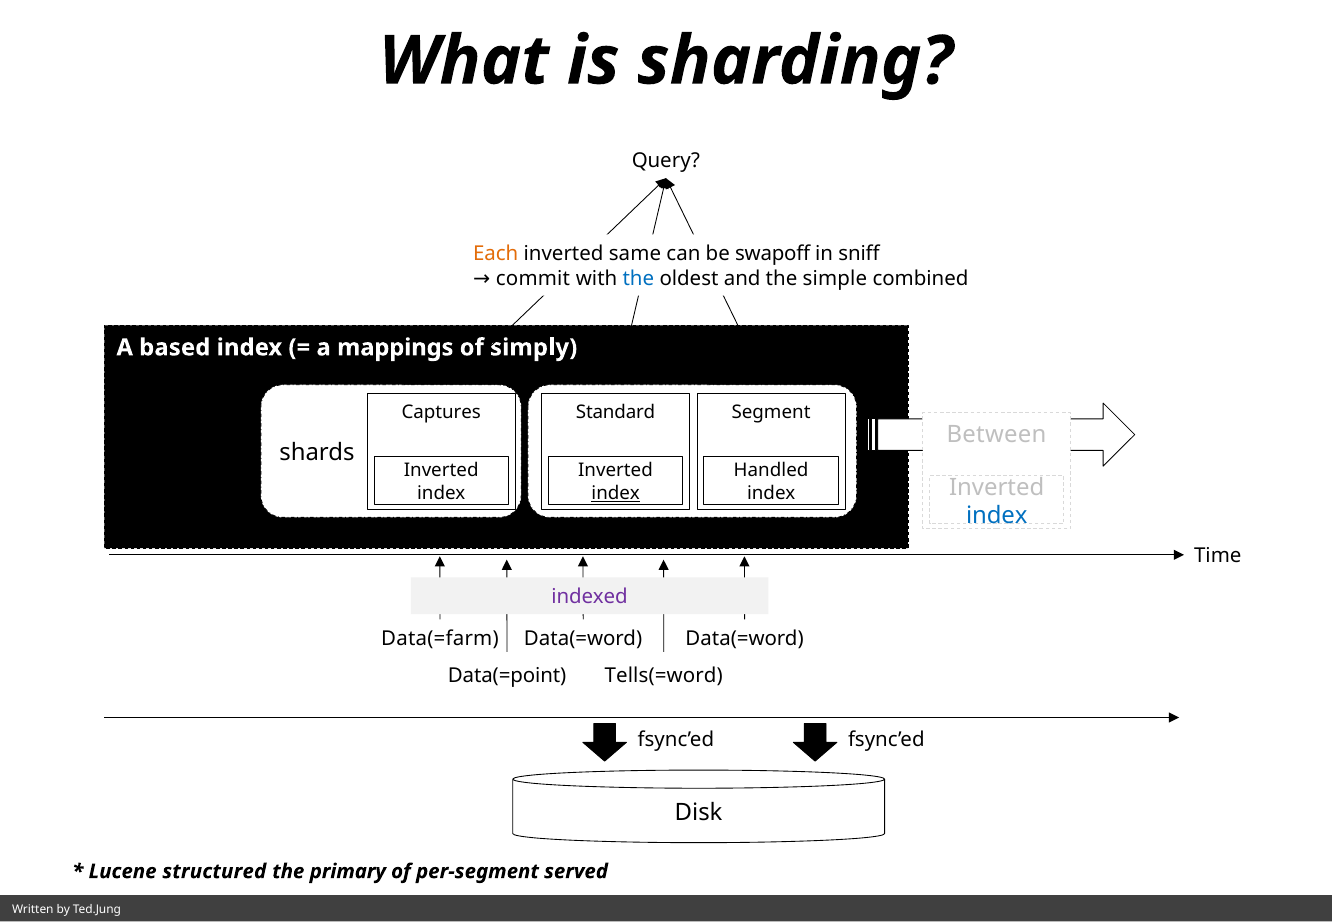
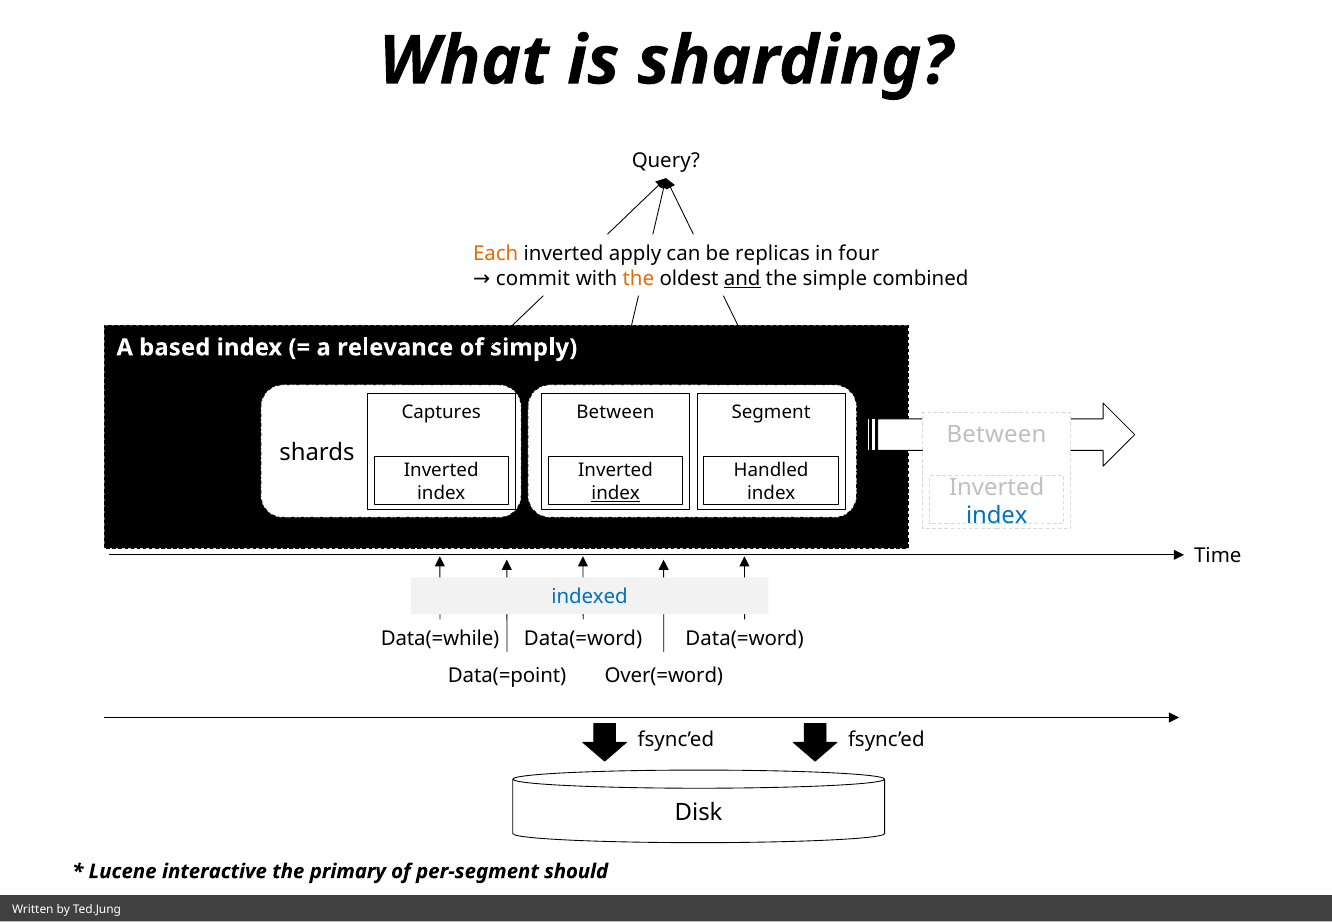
same: same -> apply (635, 254)
swapoff: swapoff -> replicas (773, 254)
sniff: sniff -> four (859, 254)
the colour: blue -> orange (638, 279)
and underline: none -> present (742, 279)
mappings: mappings -> relevance (395, 348)
Standard: Standard -> Between (615, 412)
indexed colour: purple -> blue (590, 597)
Data(=farm: Data(=farm -> Data(=while (440, 639)
Tells(=word: Tells(=word -> Over(=word (664, 676)
structured: structured -> interactive (214, 872)
served: served -> should (576, 872)
